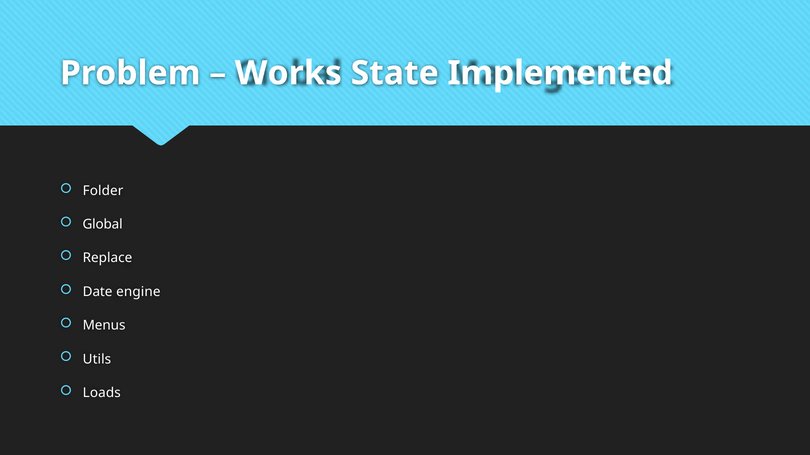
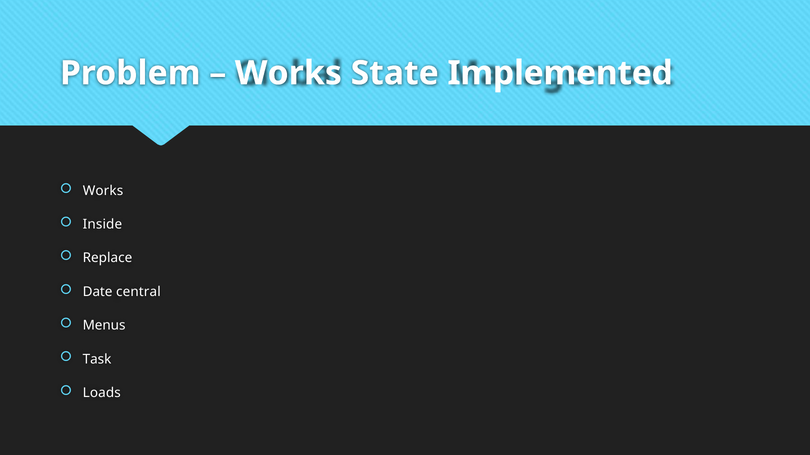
Folder: Folder -> Works (103, 191)
Global: Global -> Inside (102, 225)
engine: engine -> central (138, 292)
Utils: Utils -> Task (97, 360)
